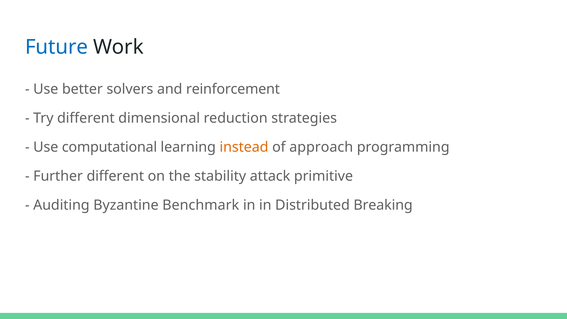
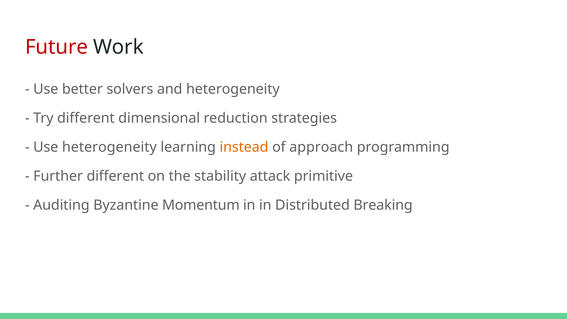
Future colour: blue -> red (56, 47)
and reinforcement: reinforcement -> heterogeneity (233, 89)
Use computational: computational -> heterogeneity (109, 147)
Benchmark: Benchmark -> Momentum (201, 205)
